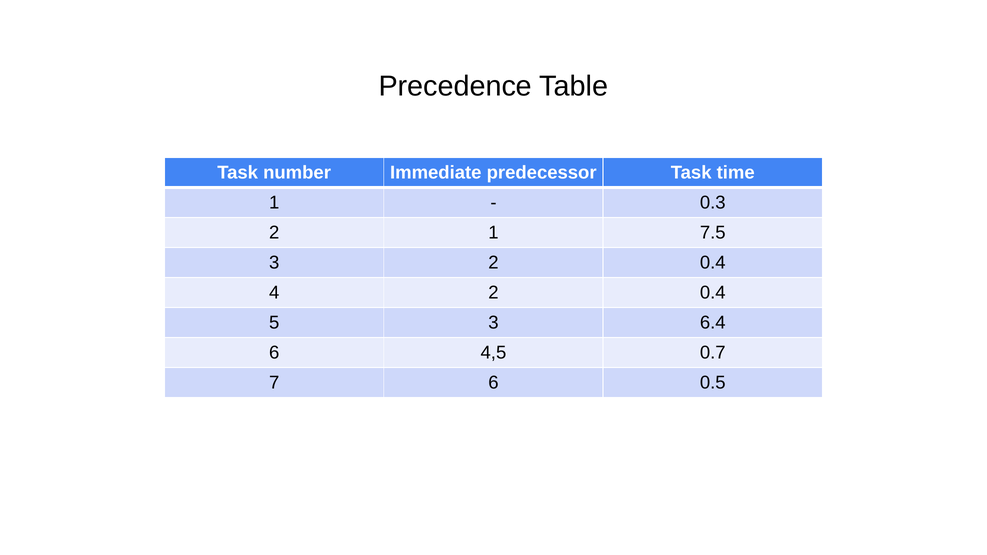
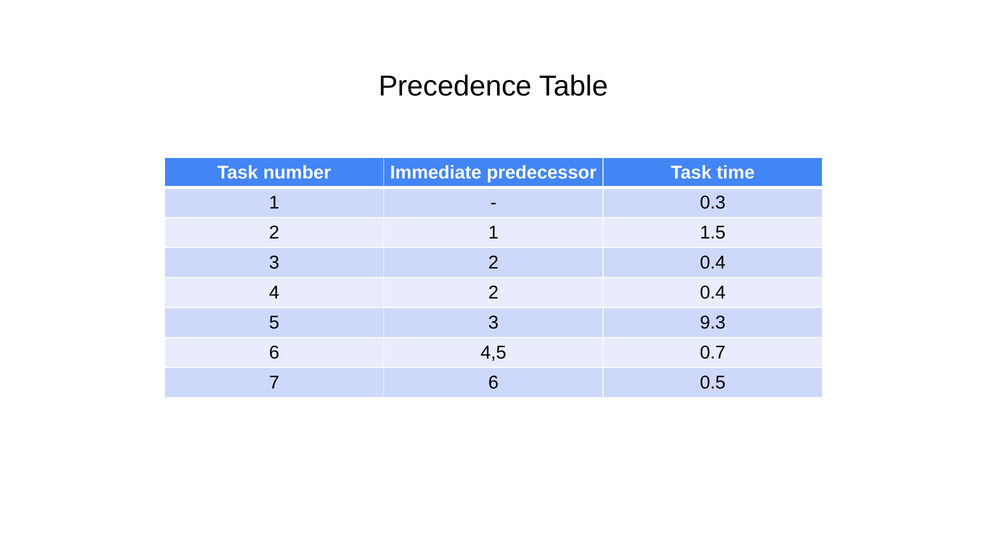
7.5: 7.5 -> 1.5 (713, 233)
6.4: 6.4 -> 9.3 (713, 323)
